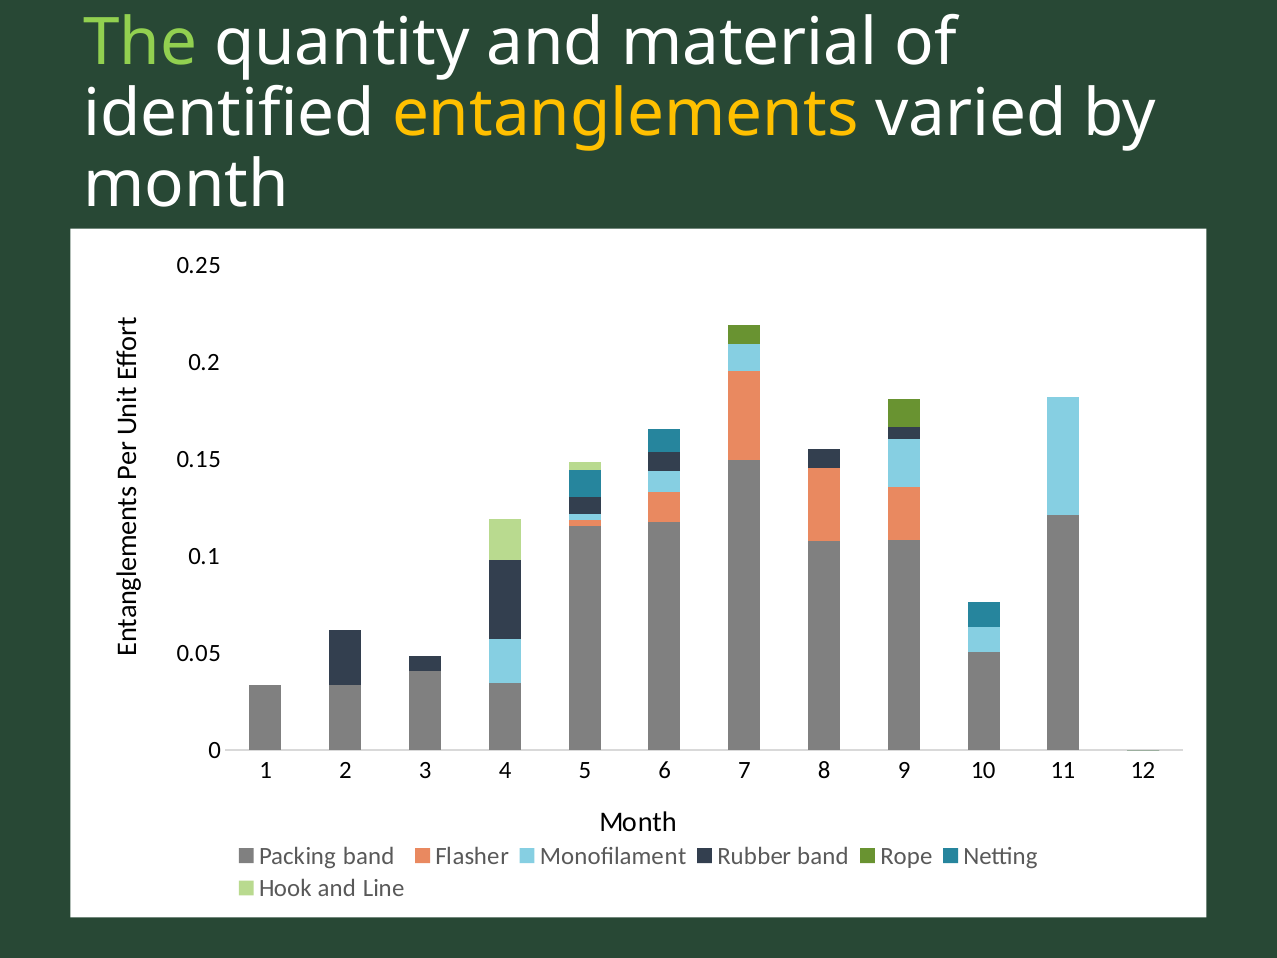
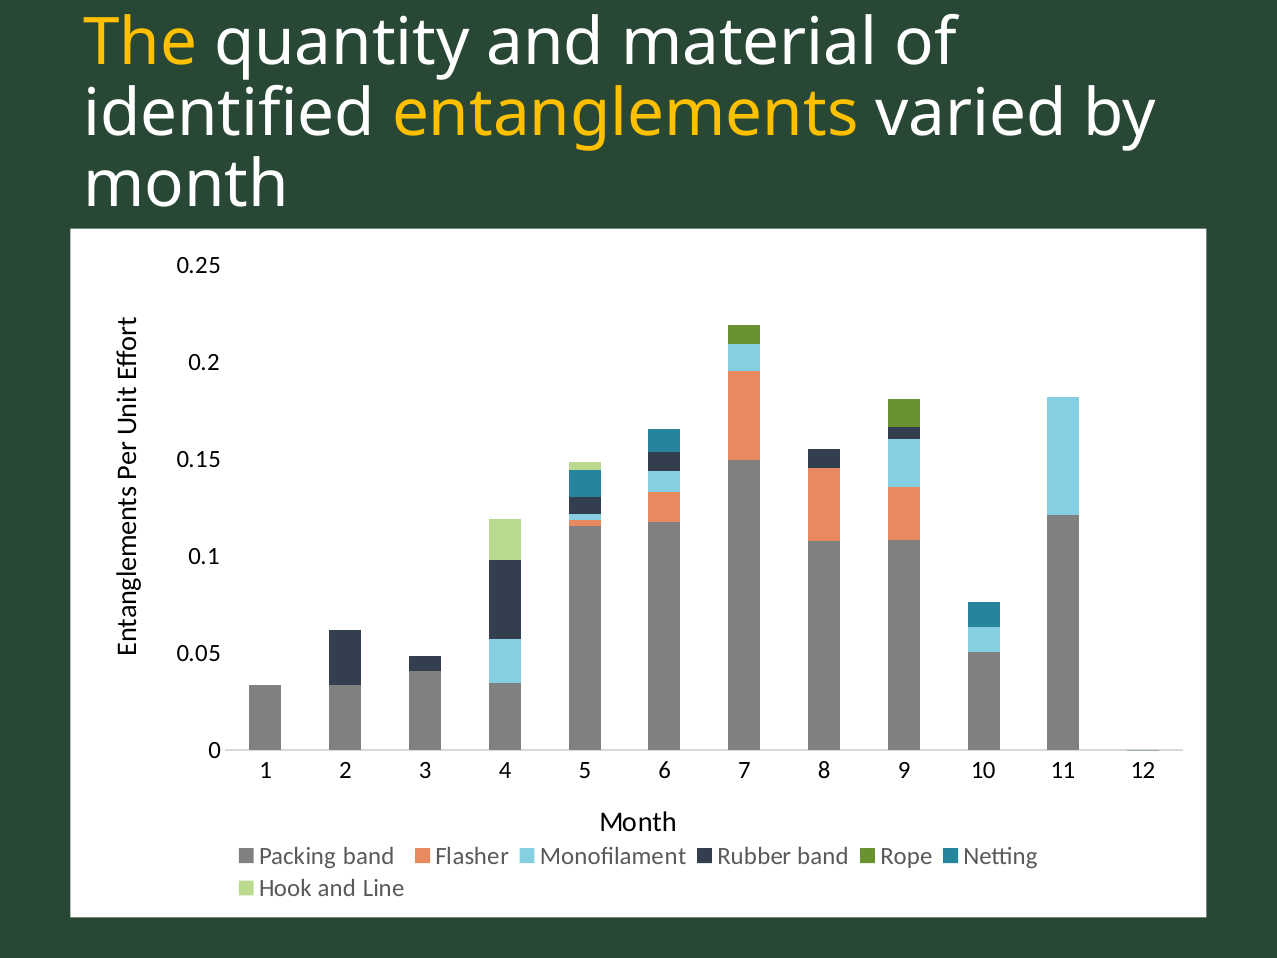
The colour: light green -> yellow (140, 43)
